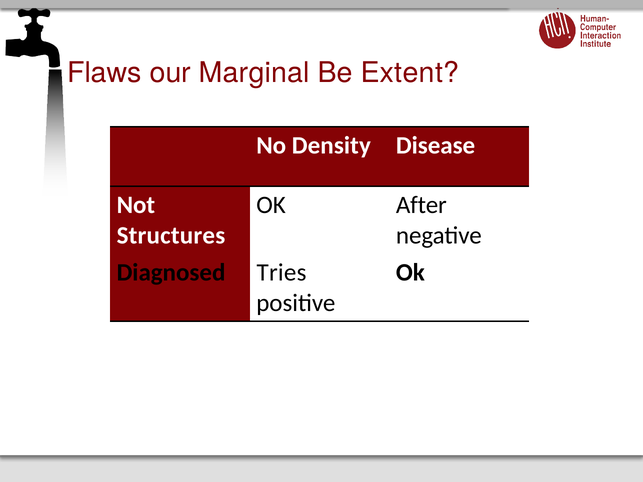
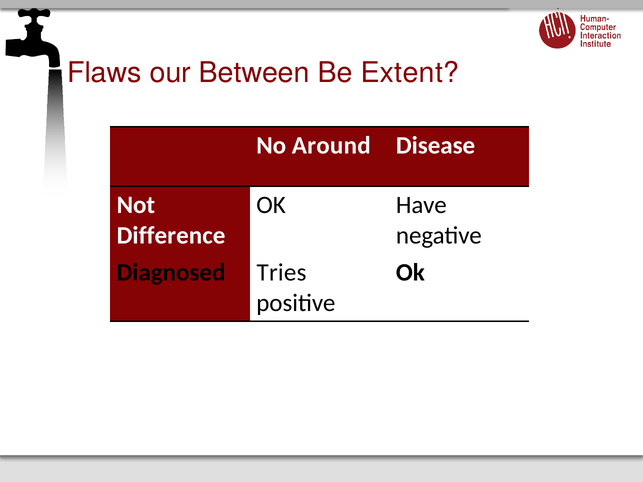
Marginal: Marginal -> Between (254, 73)
Density: Density -> Around (331, 146)
After: After -> Have (421, 205)
Structures: Structures -> Difference (171, 236)
